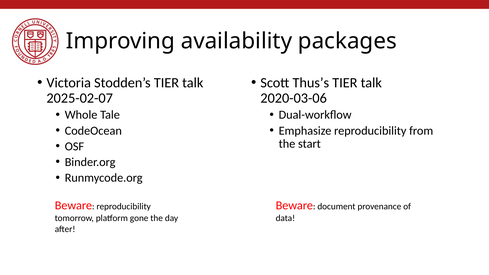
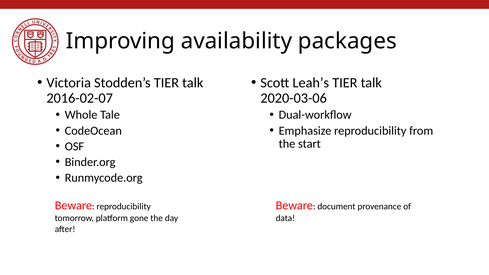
Thus’s: Thus’s -> Leah’s (311, 83)
2025-02-07: 2025-02-07 -> 2016-02-07 (80, 98)
